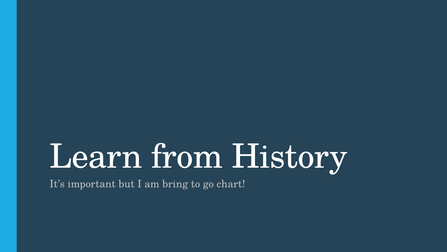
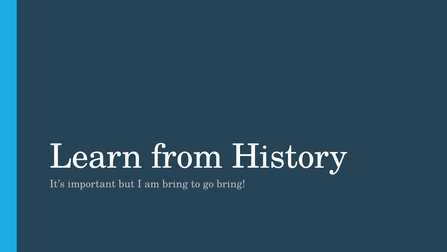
go chart: chart -> bring (231, 184)
